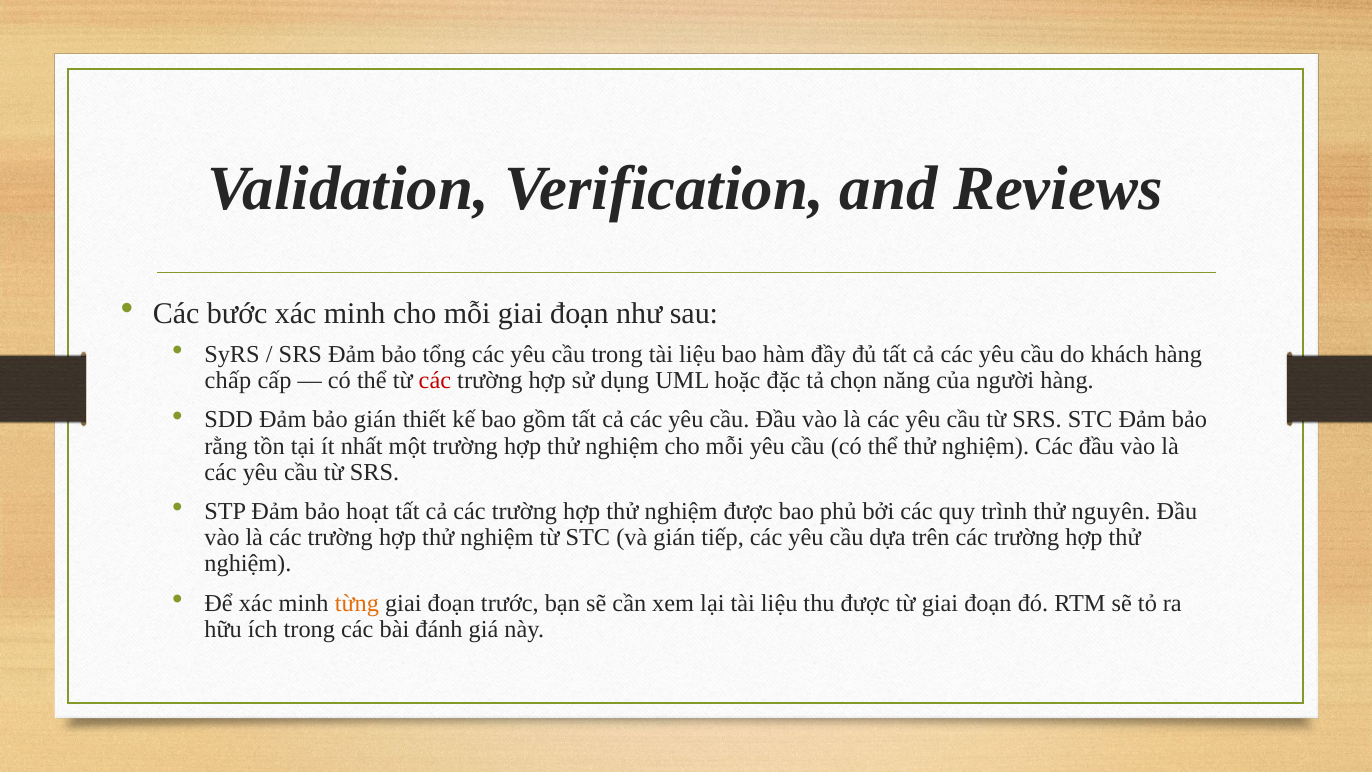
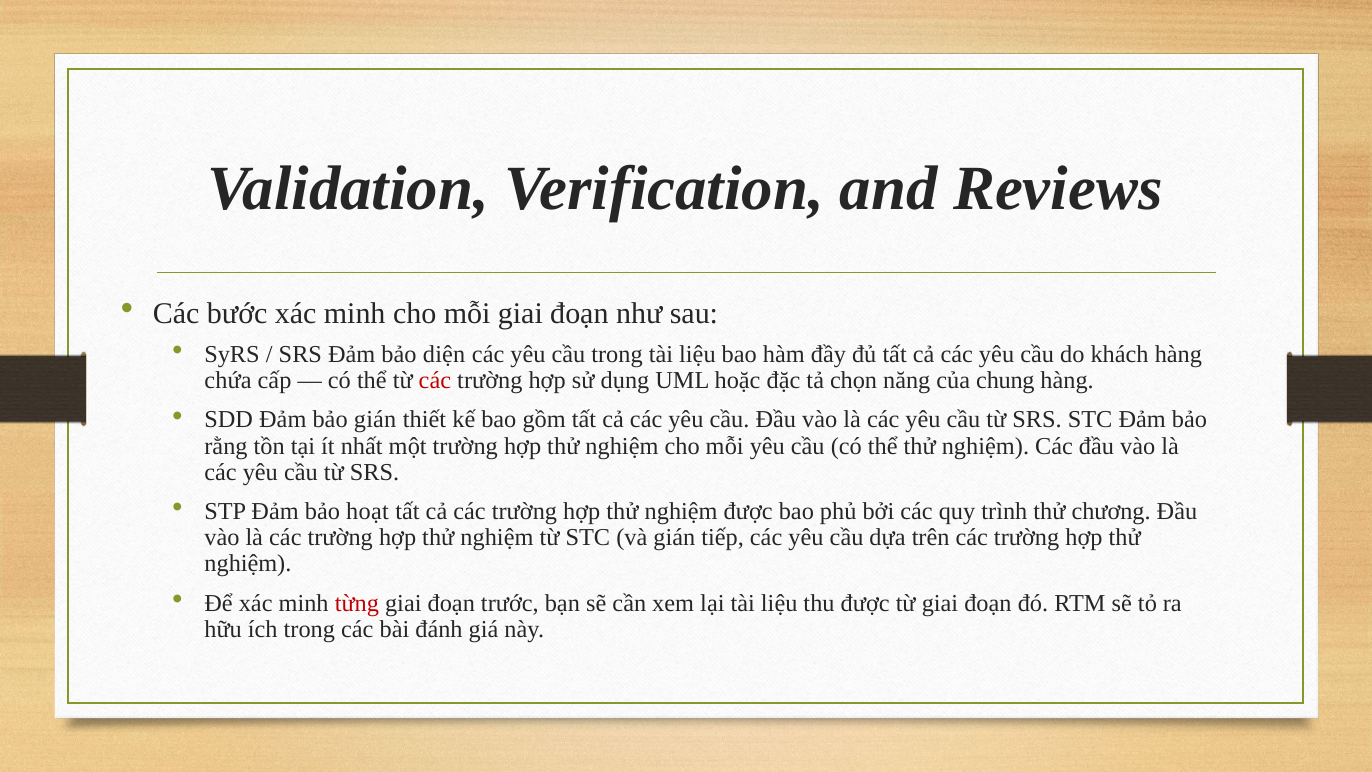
tổng: tổng -> diện (444, 354)
chấp: chấp -> chứa (228, 381)
người: người -> chung (1005, 381)
nguyên: nguyên -> chương (1111, 511)
từng colour: orange -> red (357, 603)
